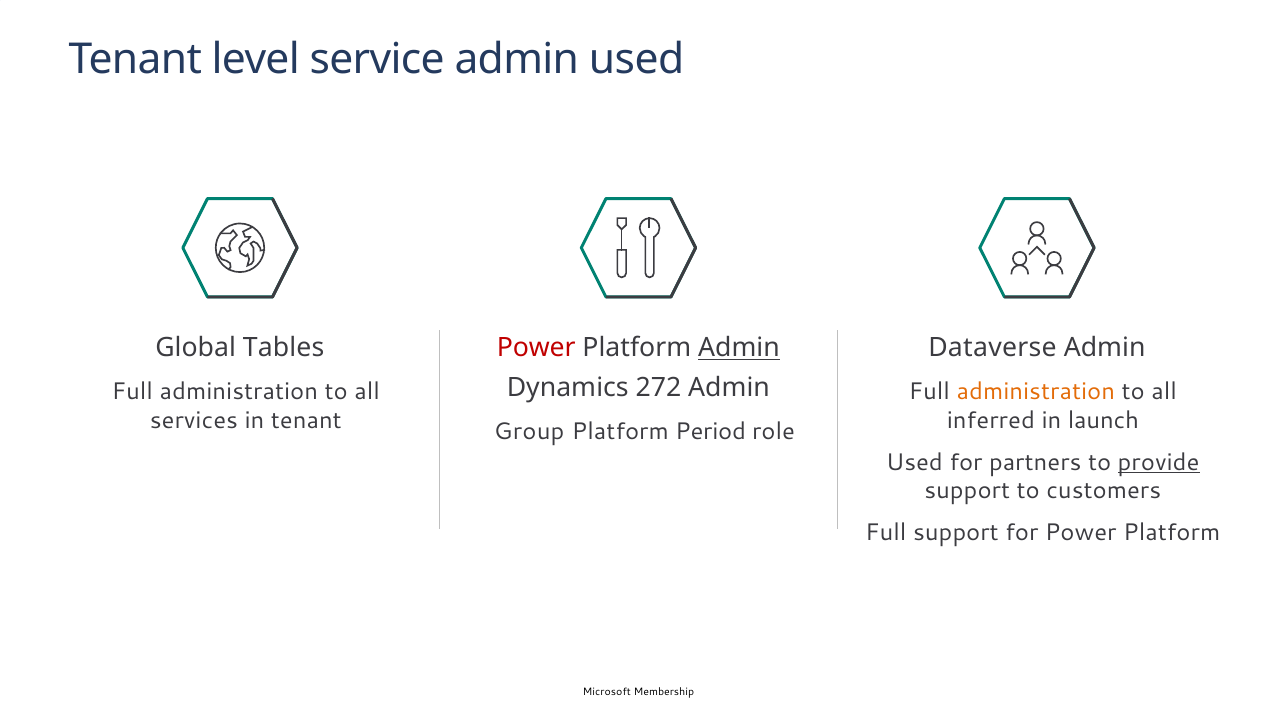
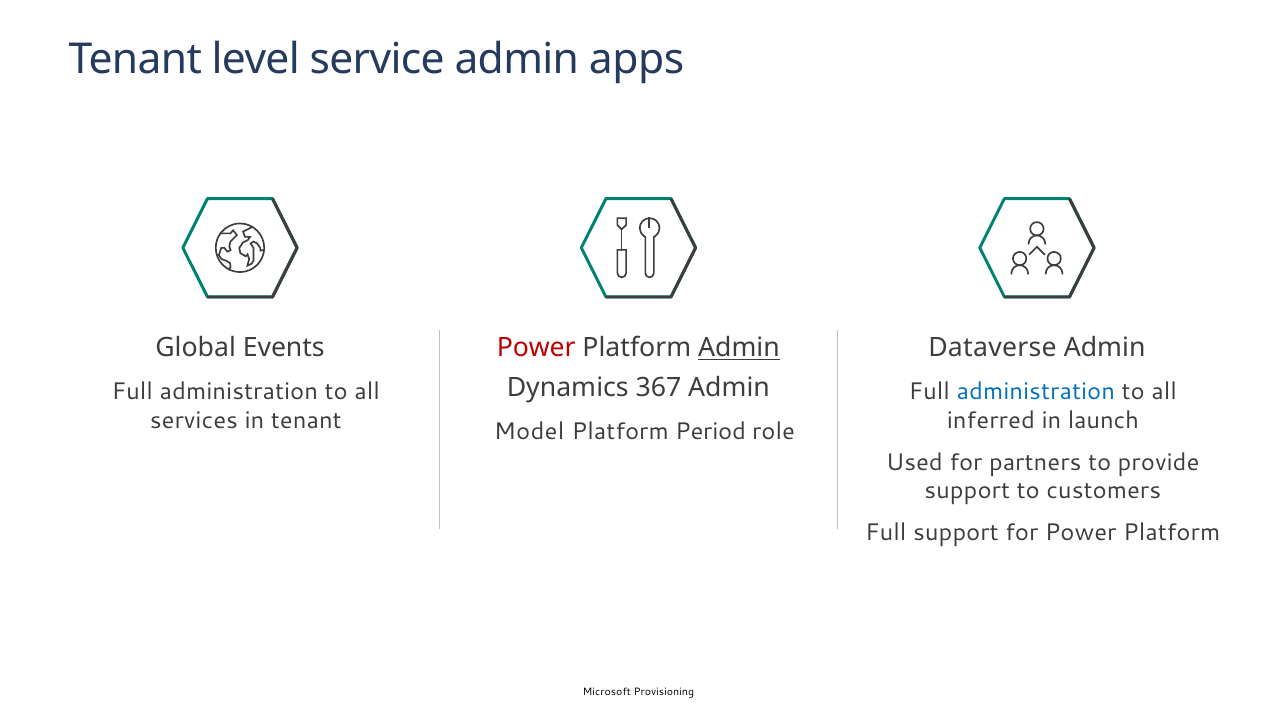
admin used: used -> apps (637, 59)
Tables: Tables -> Events (284, 348)
272: 272 -> 367 (658, 388)
administration colour: orange -> blue (1036, 392)
Group: Group -> Model (529, 432)
provide underline: present -> none (1159, 463)
Membership: Membership -> Provisioning (664, 692)
